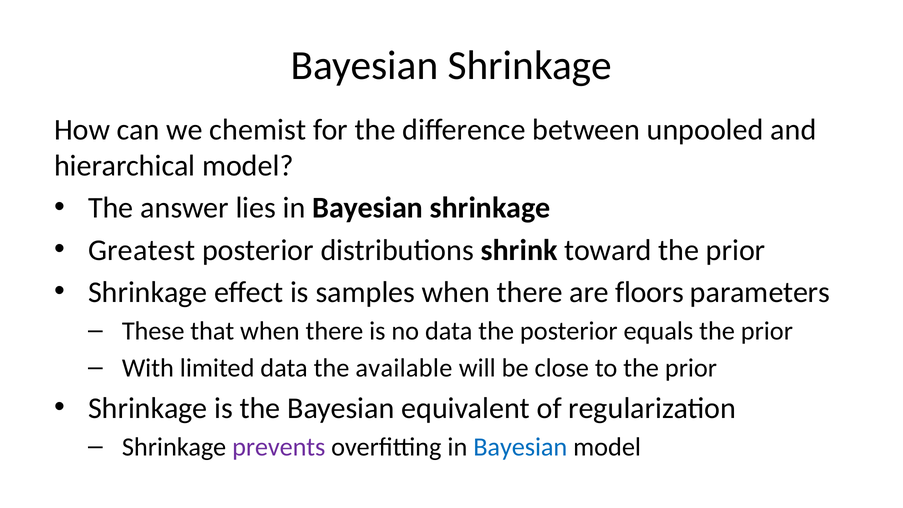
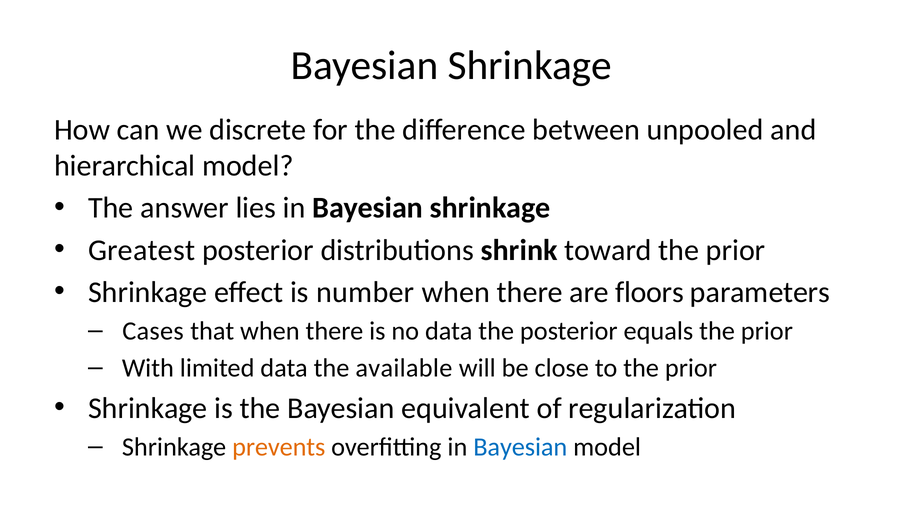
chemist: chemist -> discrete (258, 130)
samples: samples -> number (365, 292)
These: These -> Cases (153, 331)
prevents colour: purple -> orange (279, 447)
